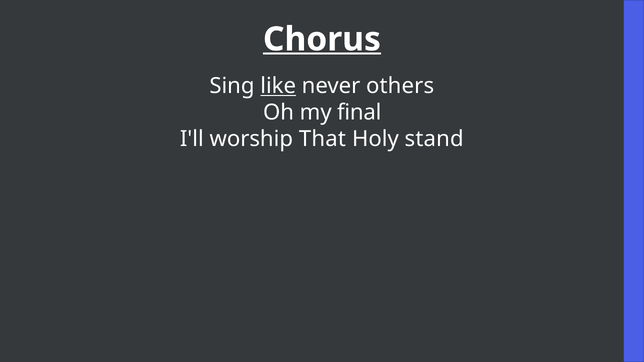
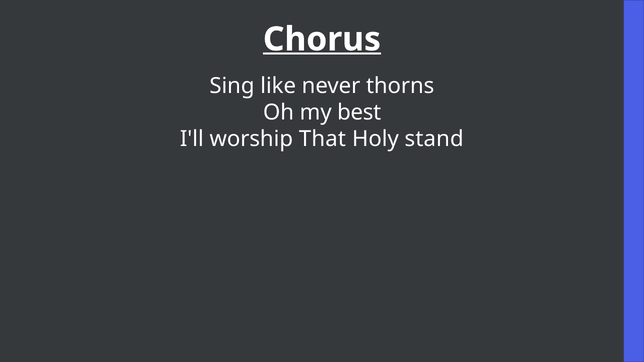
like underline: present -> none (278, 86)
others: others -> thorns (400, 86)
final: final -> best (359, 113)
